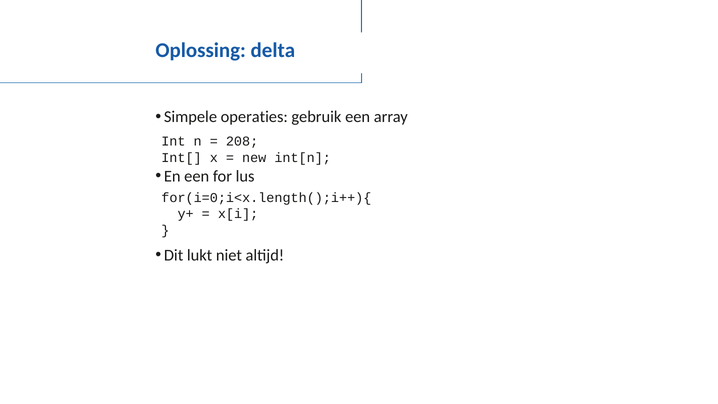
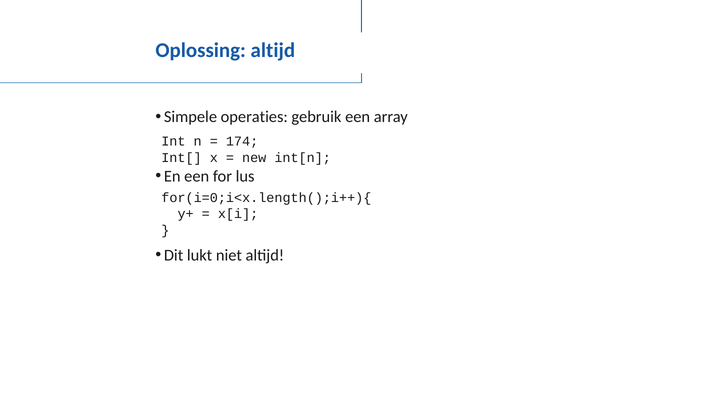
Oplossing delta: delta -> altijd (273, 50)
208: 208 -> 174 (242, 141)
